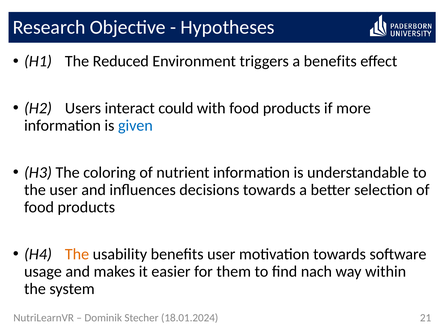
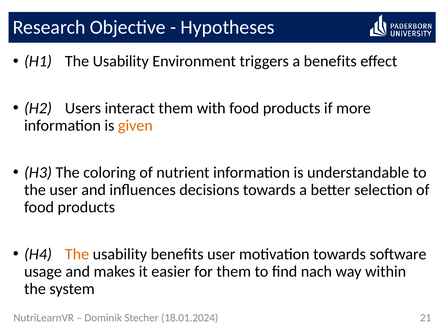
H1 The Reduced: Reduced -> Usability (121, 61)
interact could: could -> them (176, 108)
given colour: blue -> orange (135, 126)
